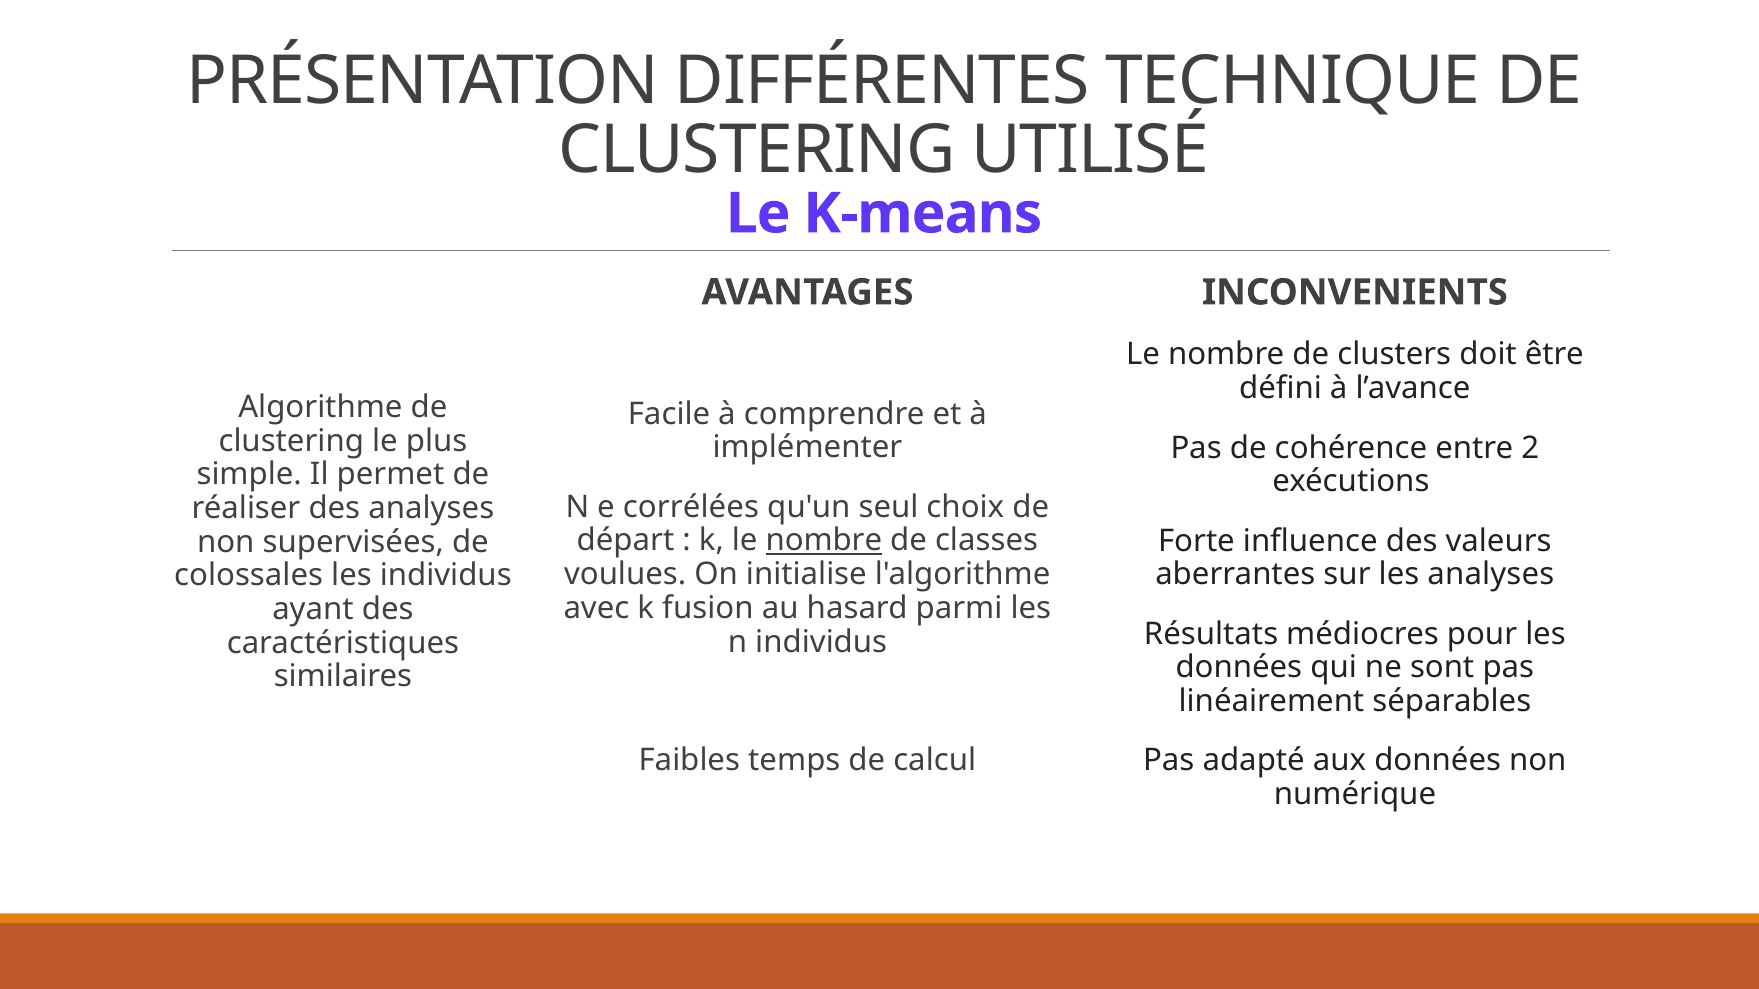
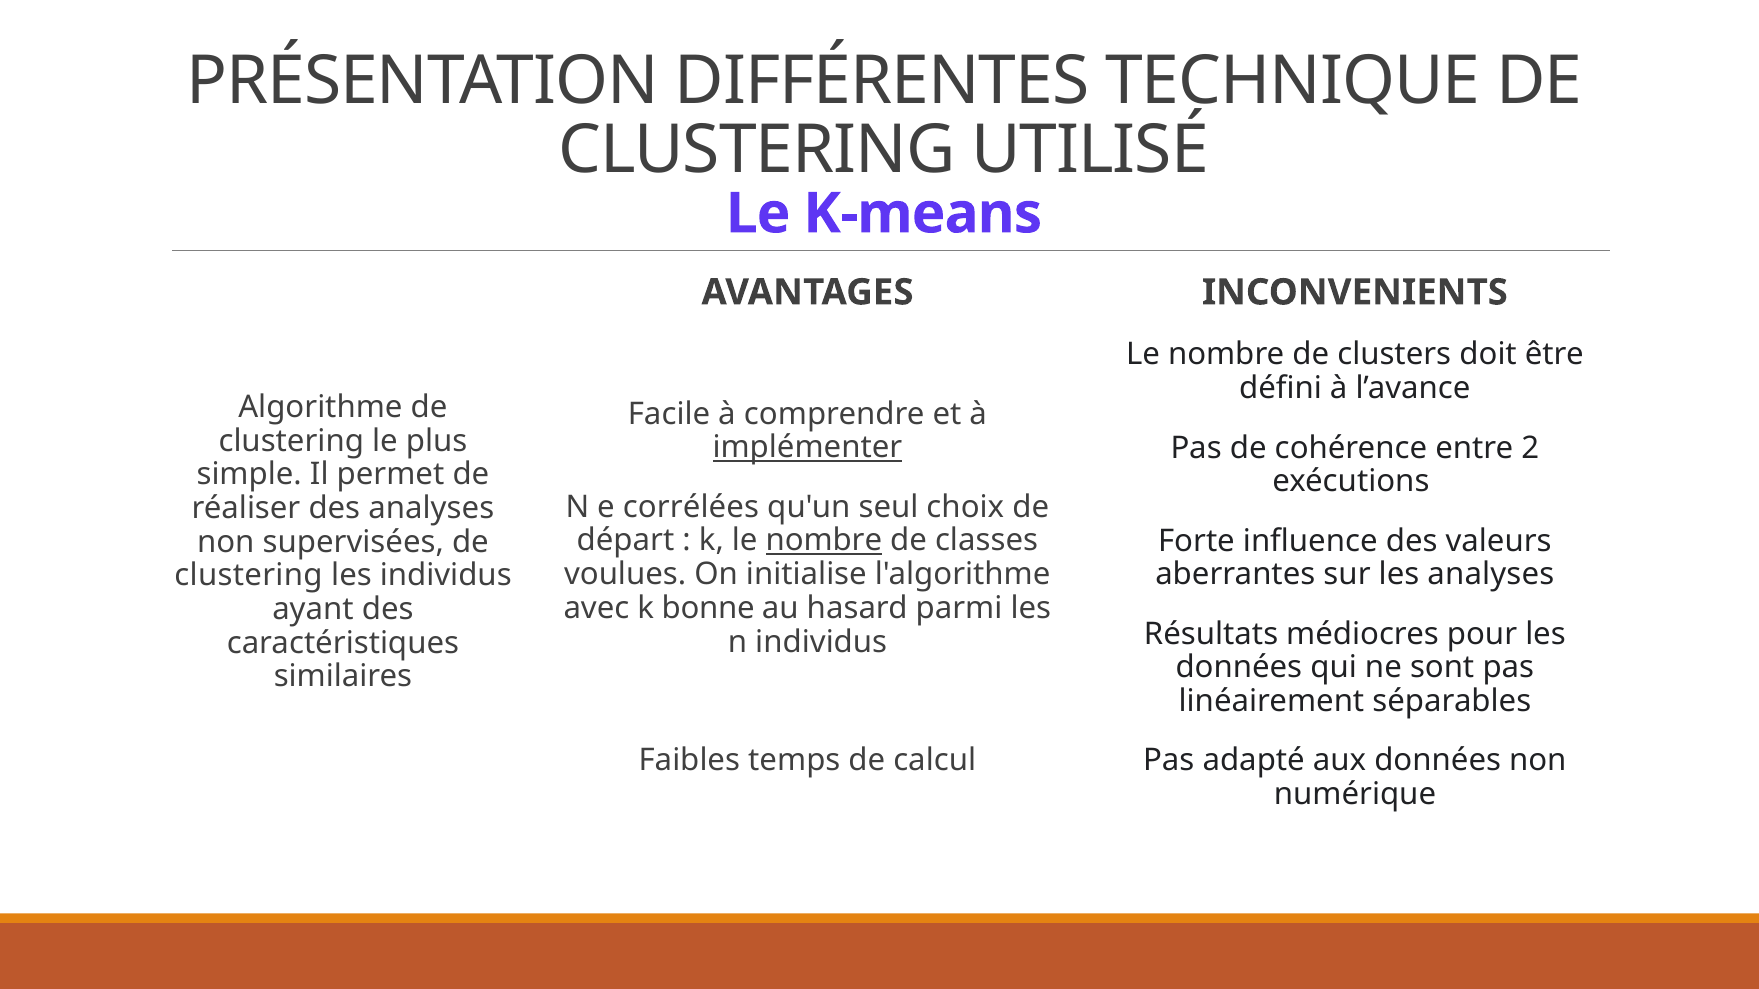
implémenter underline: none -> present (807, 448)
colossales: colossales -> clustering (248, 576)
fusion: fusion -> bonne (708, 608)
